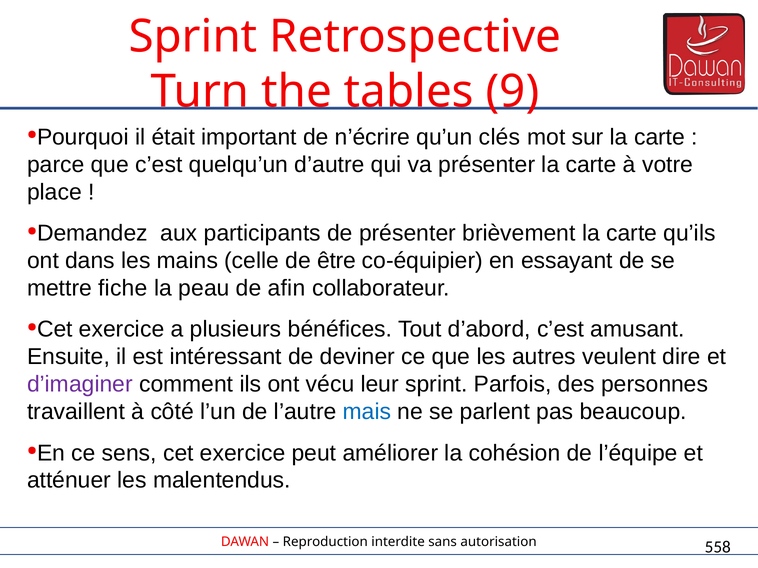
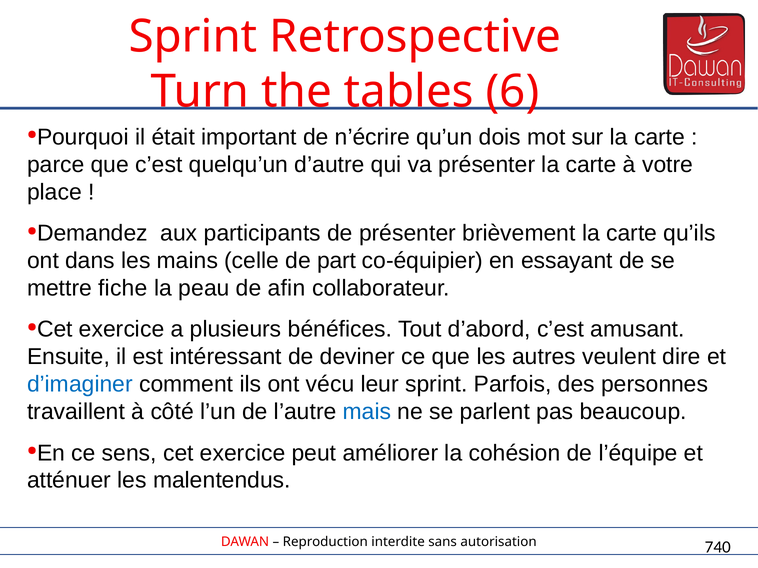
9: 9 -> 6 (513, 92)
clés: clés -> dois (500, 137)
être: être -> part (337, 261)
d’imaginer colour: purple -> blue (80, 385)
558: 558 -> 740 (718, 547)
